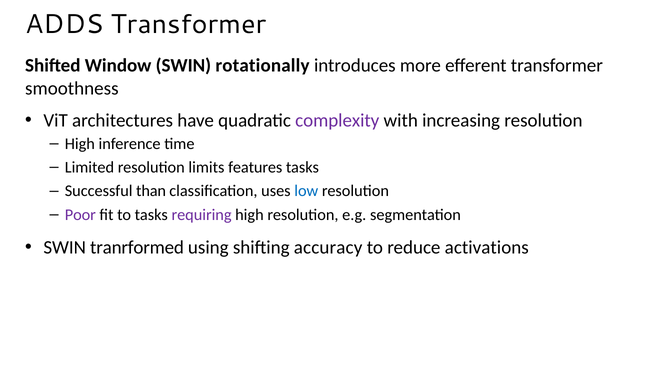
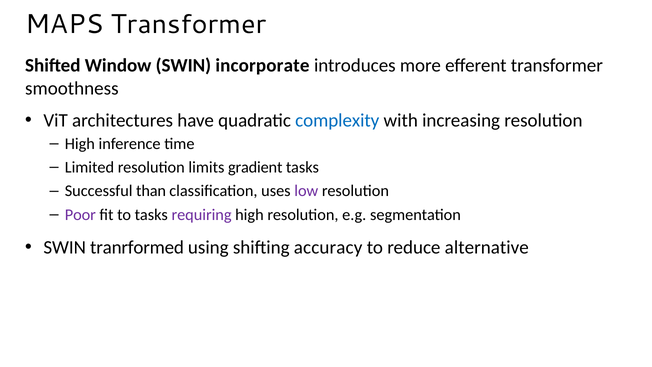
ADDS: ADDS -> MAPS (64, 24)
rotationally: rotationally -> incorporate (262, 65)
complexity colour: purple -> blue (337, 121)
features: features -> gradient (255, 167)
low colour: blue -> purple (306, 191)
activations: activations -> alternative (487, 248)
